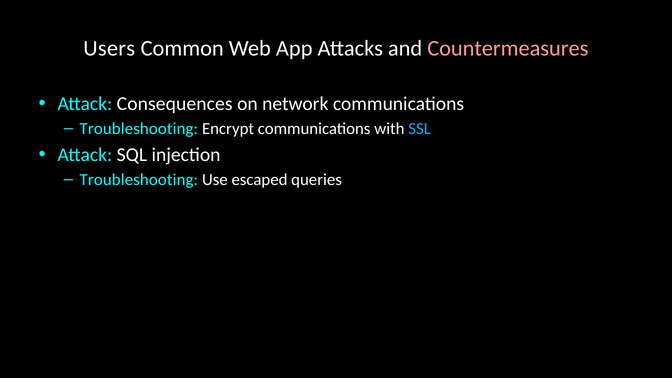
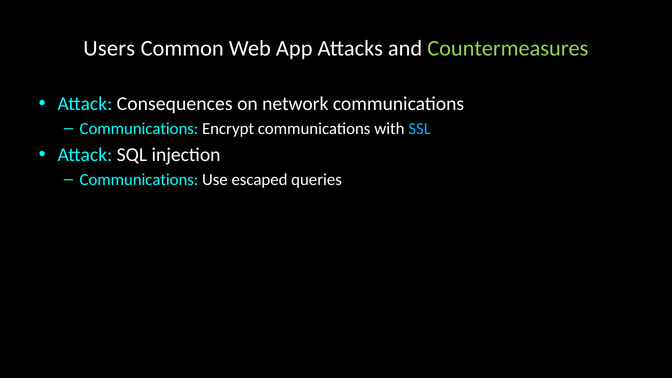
Countermeasures colour: pink -> light green (508, 48)
Troubleshooting: Troubleshooting -> Communications (139, 129)
Troubleshooting: Troubleshooting -> Communications (139, 180)
